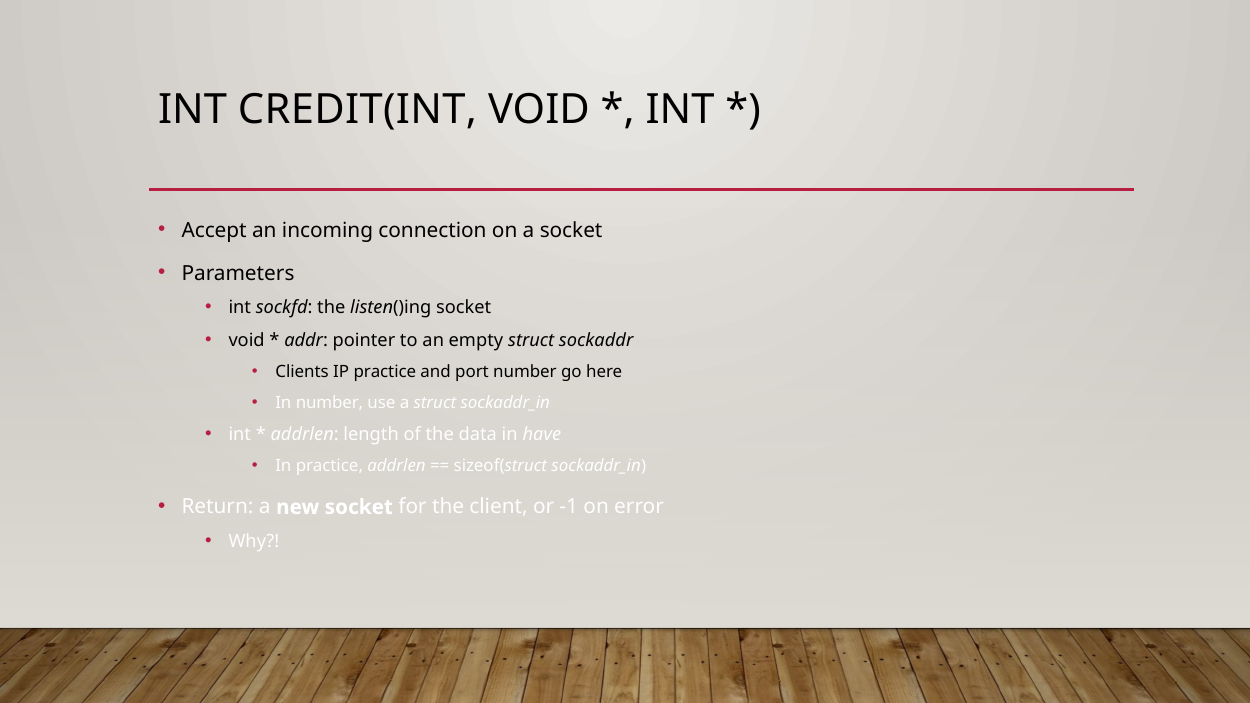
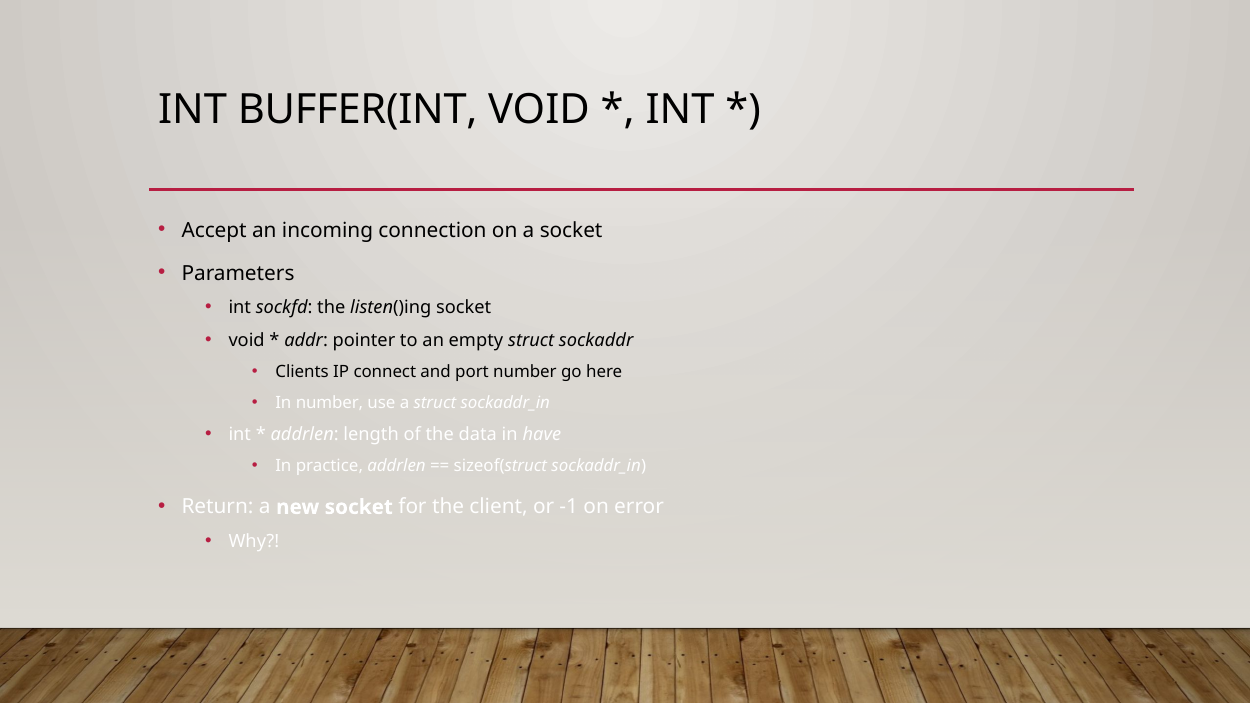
CREDIT(INT: CREDIT(INT -> BUFFER(INT (358, 109)
IP practice: practice -> connect (385, 372)
